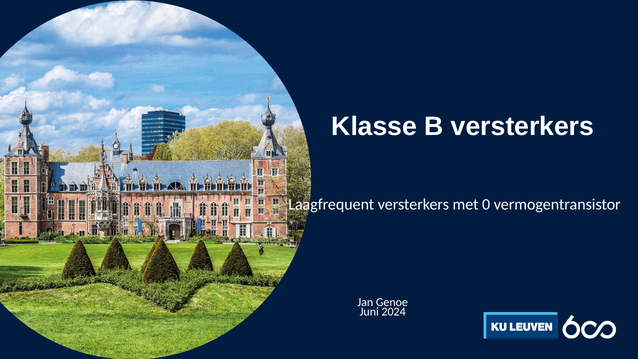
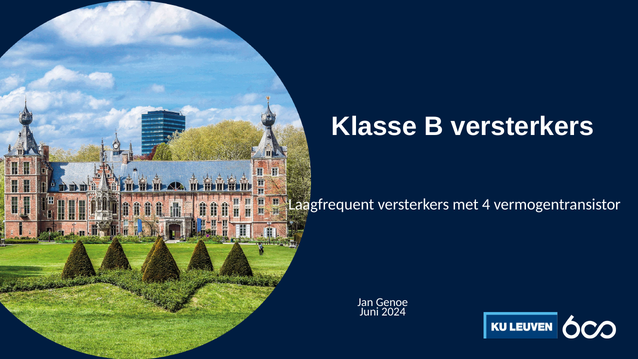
0: 0 -> 4 (486, 204)
